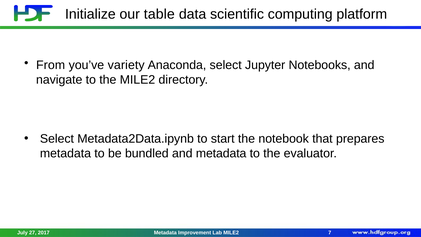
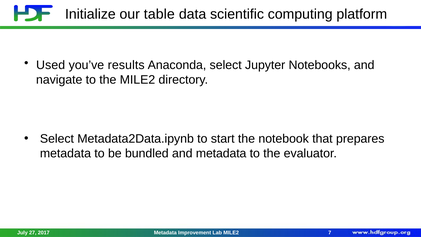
From: From -> Used (51, 65)
variety: variety -> results (126, 65)
